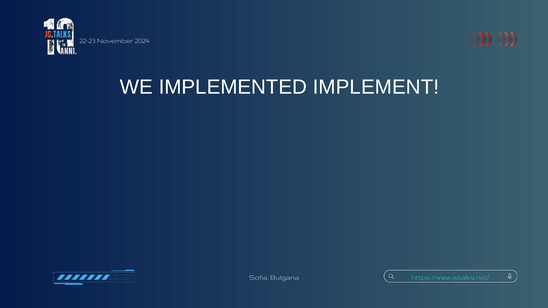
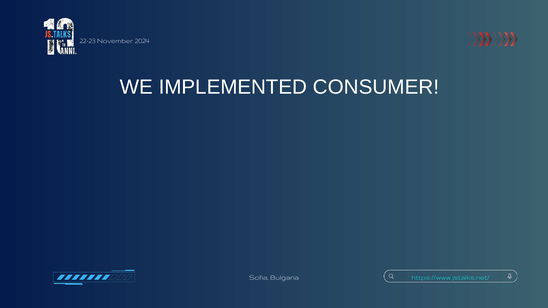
IMPLEMENT: IMPLEMENT -> CONSUMER (376, 87)
